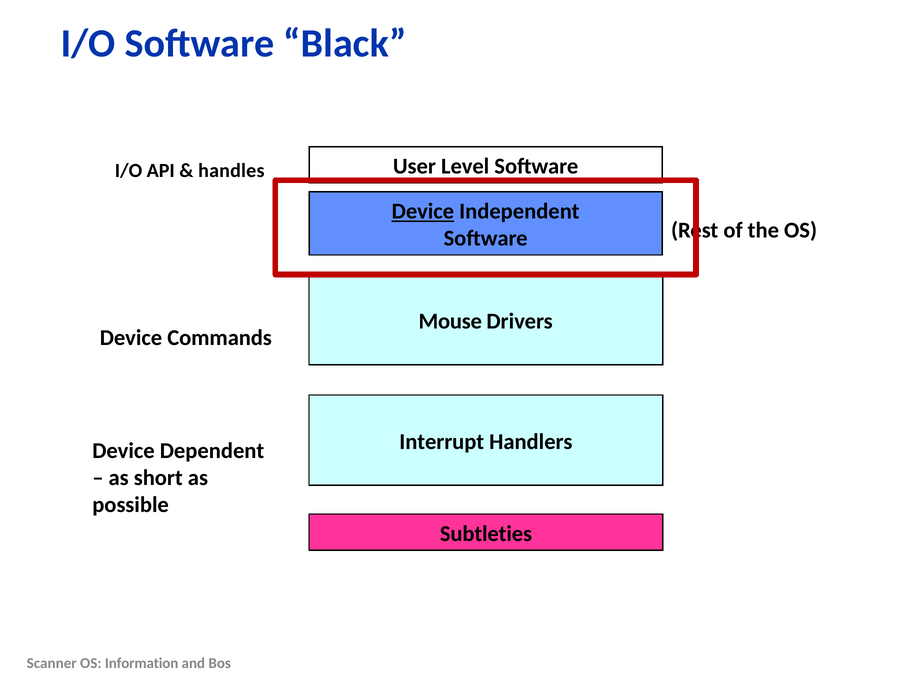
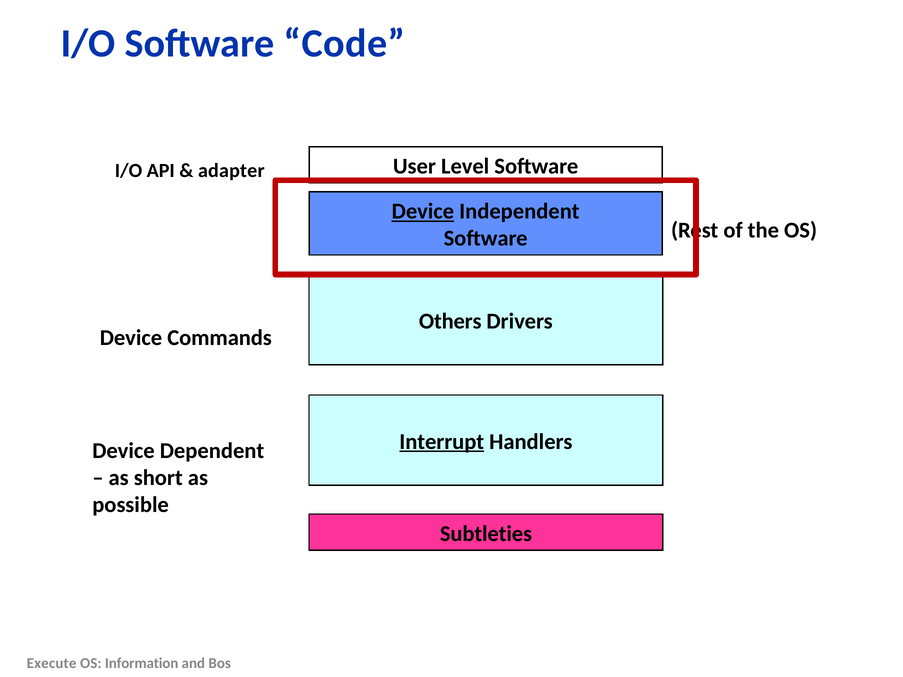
Black: Black -> Code (345, 43)
handles: handles -> adapter (231, 171)
Mouse: Mouse -> Others (450, 321)
Interrupt underline: none -> present (442, 442)
Scanner: Scanner -> Execute (52, 664)
